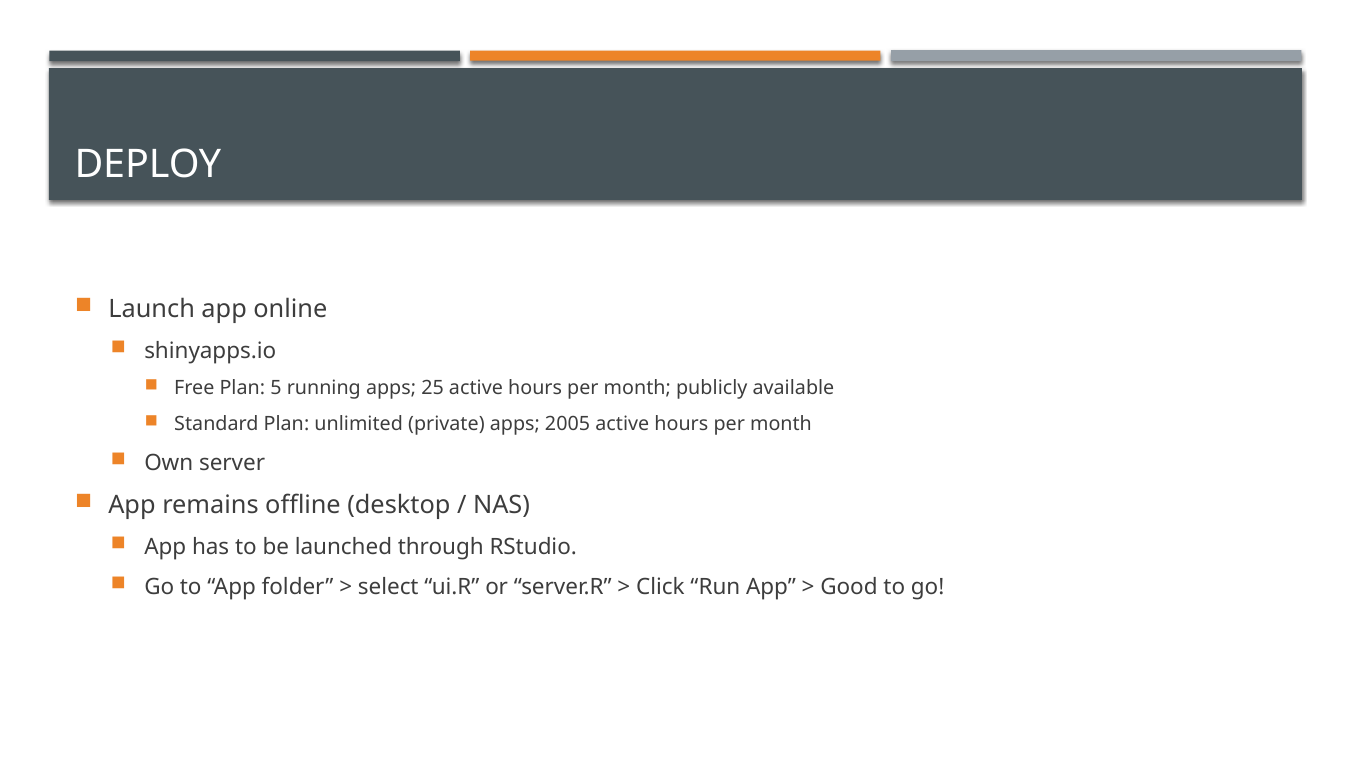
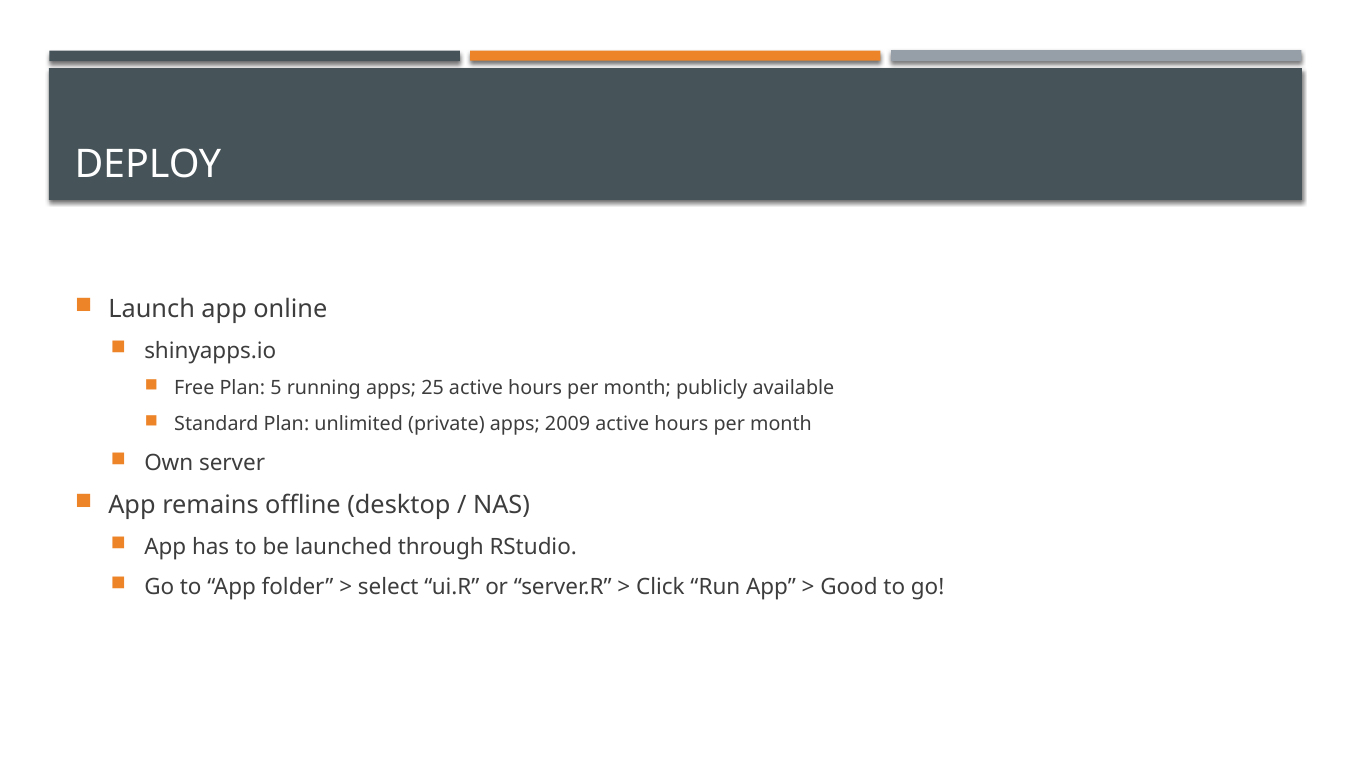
2005: 2005 -> 2009 (568, 424)
